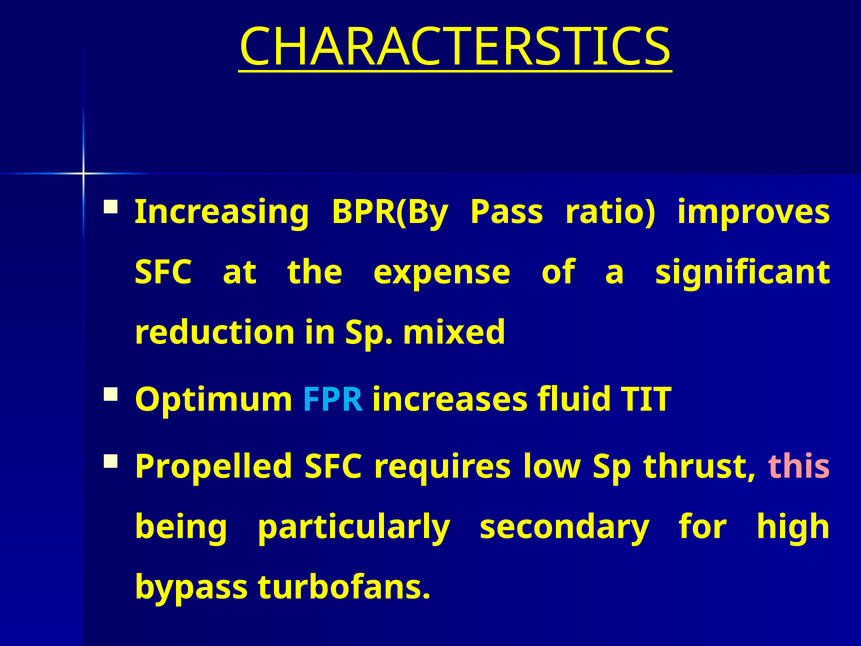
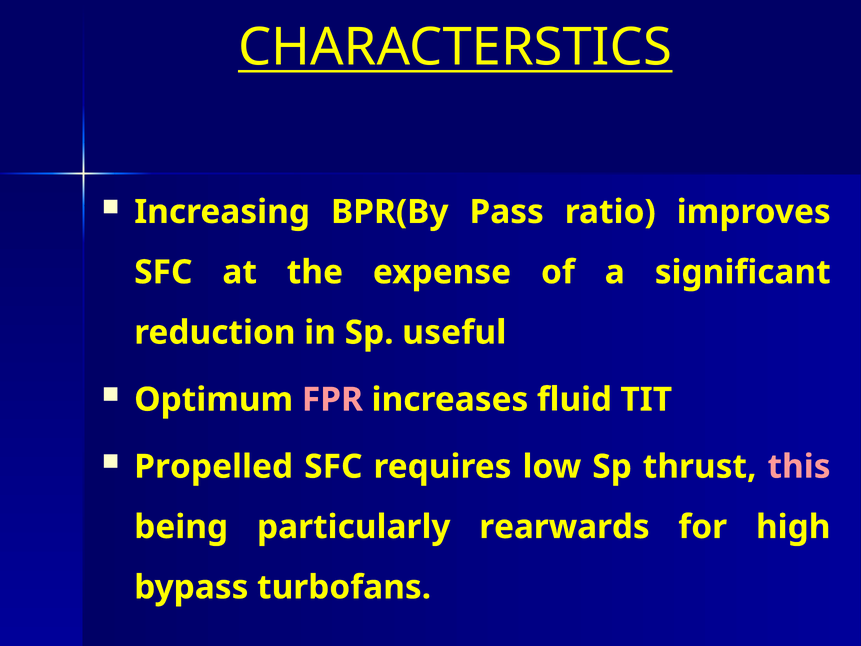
mixed: mixed -> useful (454, 332)
FPR colour: light blue -> pink (332, 399)
secondary: secondary -> rearwards (564, 527)
